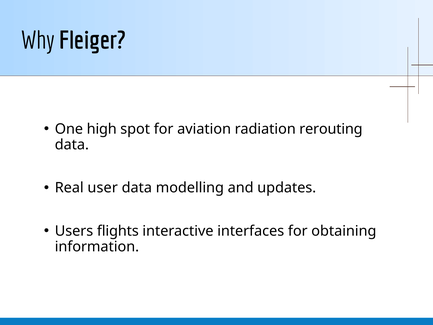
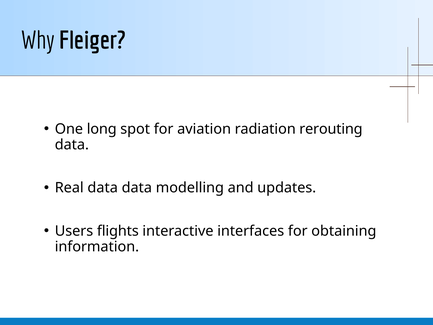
high: high -> long (102, 129)
Real user: user -> data (103, 188)
